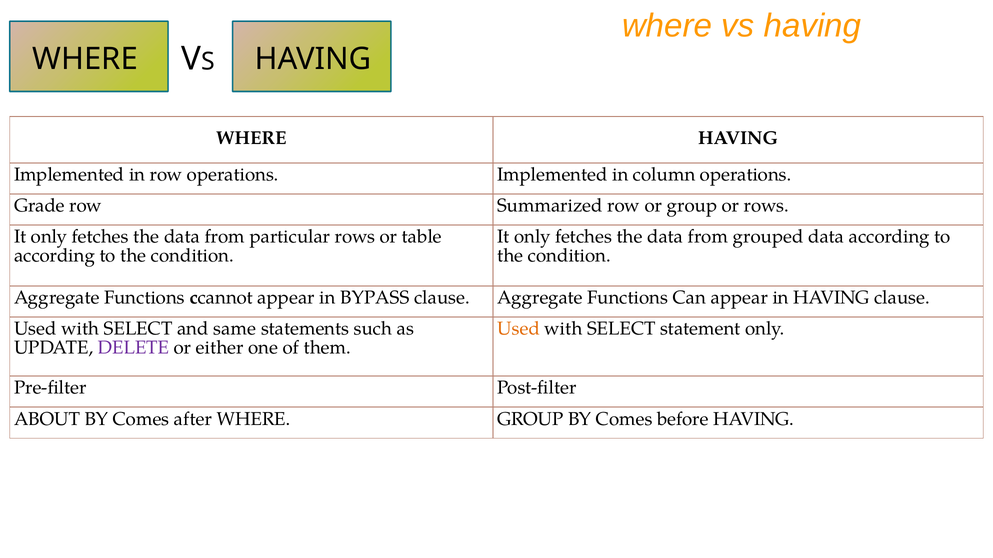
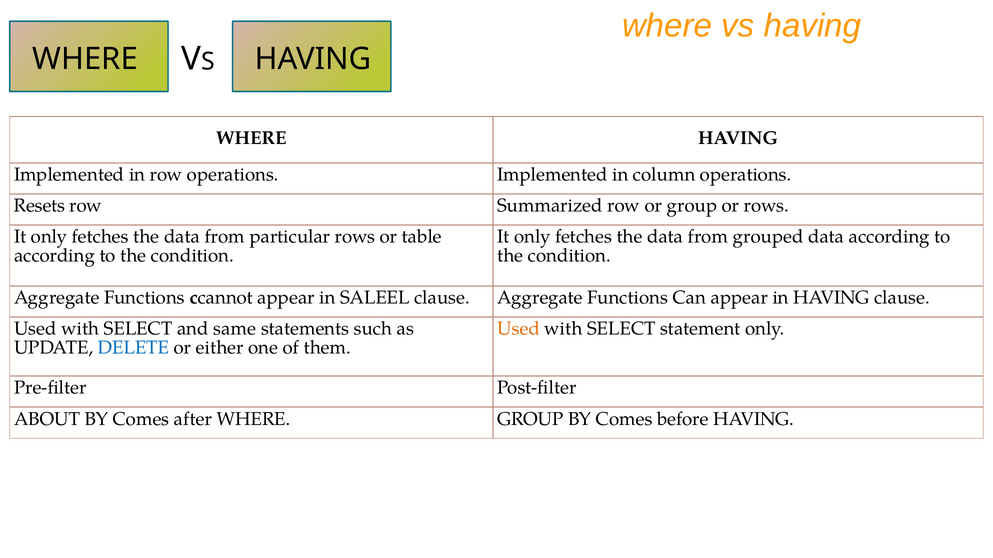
Grade: Grade -> Resets (39, 206)
BYPASS: BYPASS -> SALEEL (375, 298)
DELETE colour: purple -> blue (134, 348)
